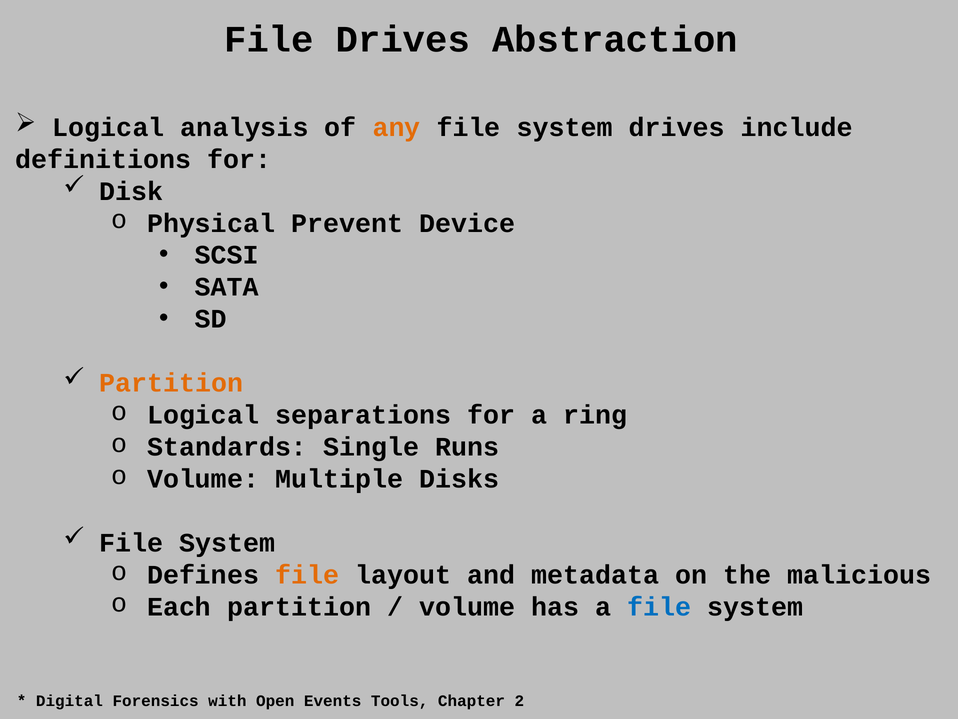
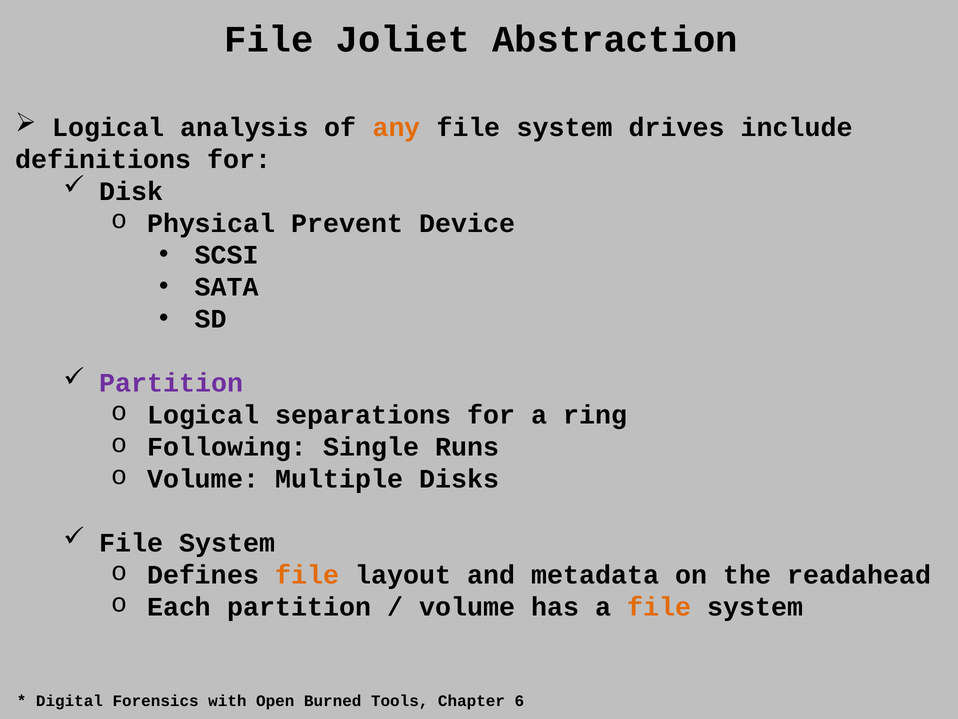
File Drives: Drives -> Joliet (403, 40)
Partition colour: orange -> purple (171, 383)
Standards: Standards -> Following (227, 447)
malicious: malicious -> readahead (859, 574)
file colour: blue -> orange (659, 606)
Events: Events -> Burned (333, 701)
2: 2 -> 6 (519, 701)
